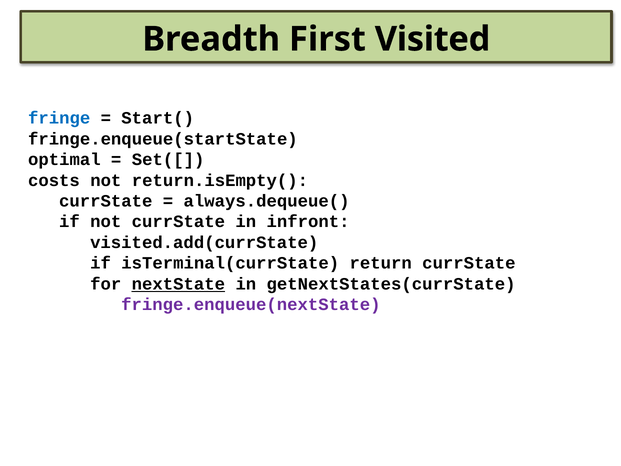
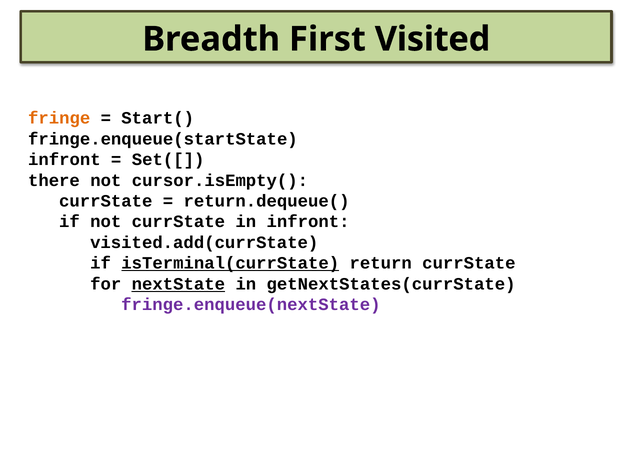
fringe colour: blue -> orange (59, 118)
optimal: optimal -> infront (64, 160)
costs: costs -> there (54, 180)
return.isEmpty(: return.isEmpty( -> cursor.isEmpty( (220, 180)
always.dequeue(: always.dequeue( -> return.dequeue( (267, 201)
isTerminal(currState underline: none -> present (230, 263)
